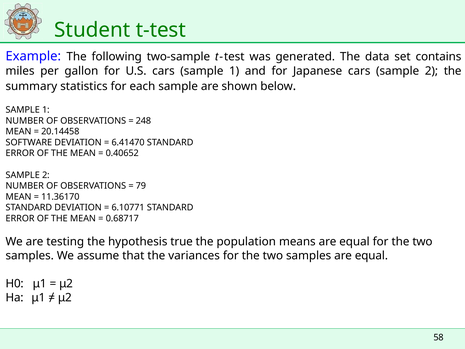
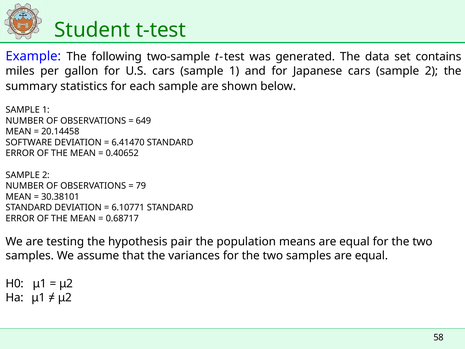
248: 248 -> 649 (143, 121)
11.36170: 11.36170 -> 30.38101 (60, 197)
true: true -> pair (181, 242)
